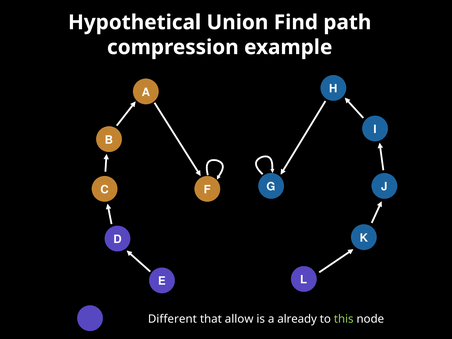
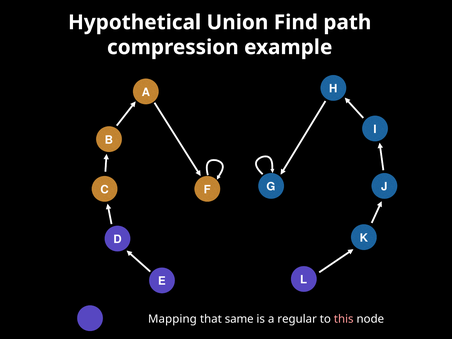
Different: Different -> Mapping (172, 319)
allow: allow -> same (239, 319)
already: already -> regular (297, 319)
this colour: light green -> pink (344, 319)
